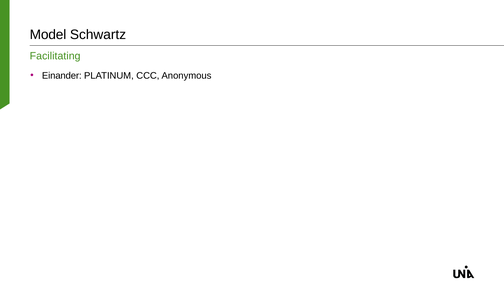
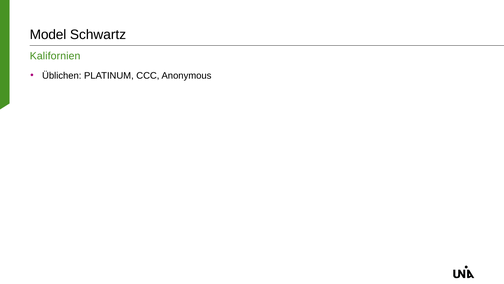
Facilitating: Facilitating -> Kalifornien (55, 56)
Einander: Einander -> Üblichen (62, 76)
